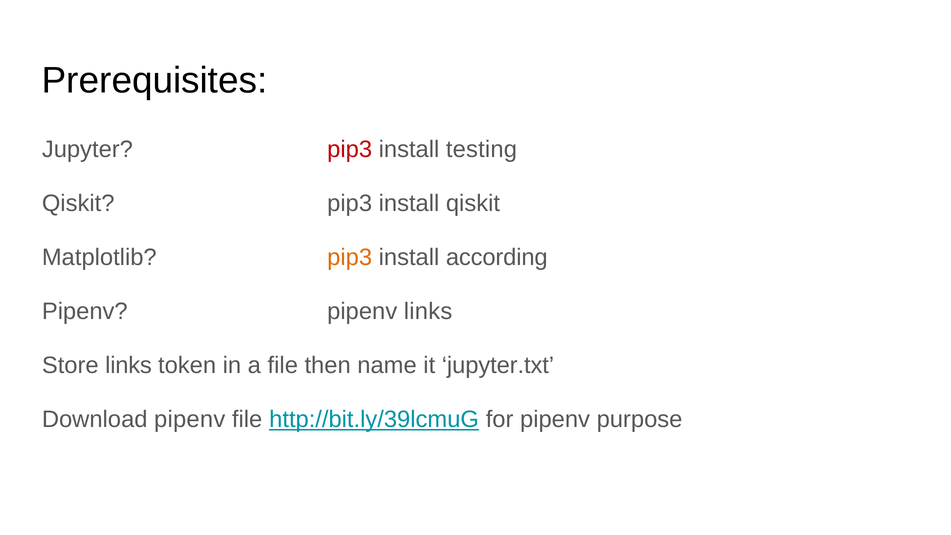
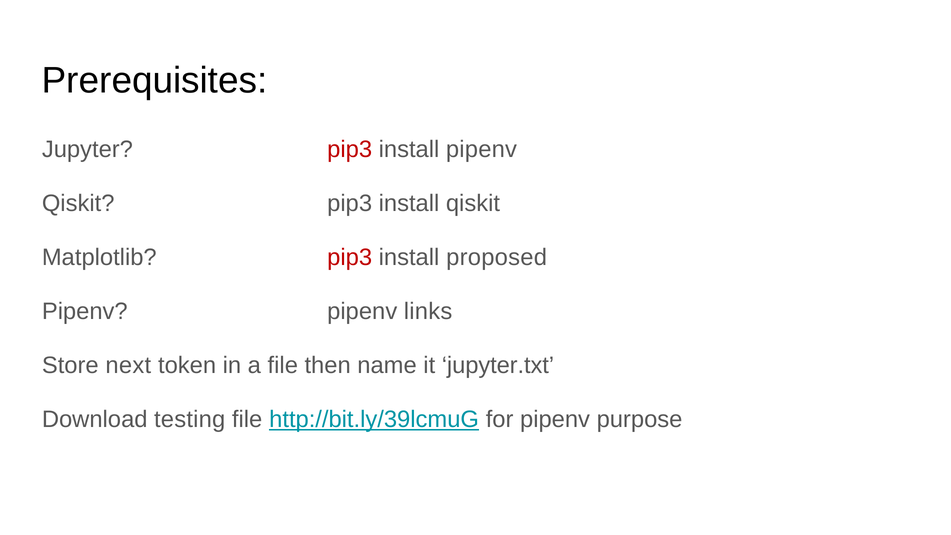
install testing: testing -> pipenv (481, 150)
pip3 colour: orange -> red (350, 257)
according: according -> proposed (497, 257)
Store links: links -> next (128, 365)
Download pipenv: pipenv -> testing (190, 419)
